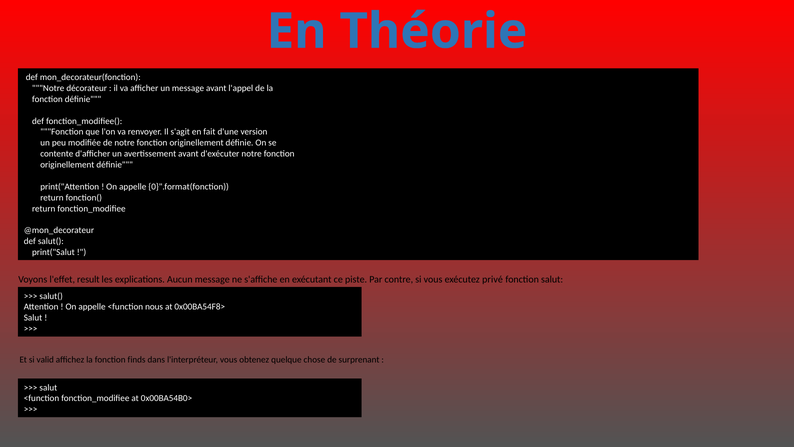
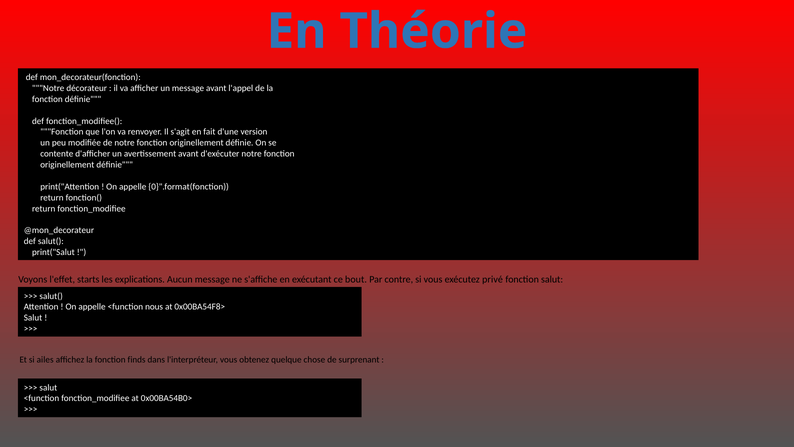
result: result -> starts (88, 279)
piste: piste -> bout (356, 279)
valid: valid -> ailes (45, 359)
